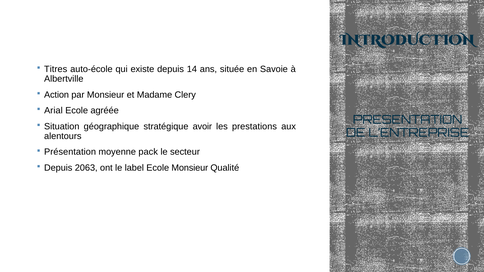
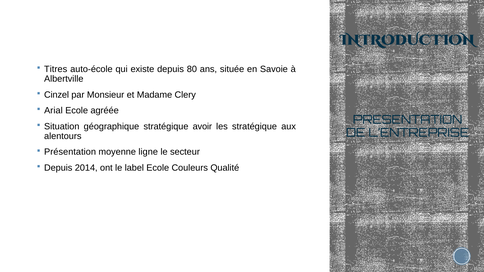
14: 14 -> 80 (192, 69)
Action: Action -> Cinzel (57, 95)
les prestations: prestations -> stratégique (254, 126)
pack: pack -> ligne (148, 152)
2063: 2063 -> 2014 (86, 168)
Ecole Monsieur: Monsieur -> Couleurs (190, 168)
